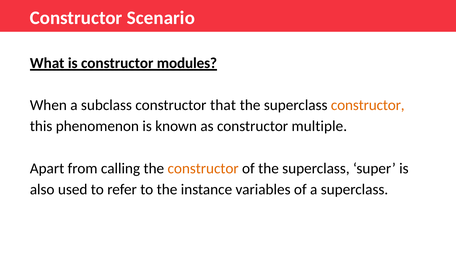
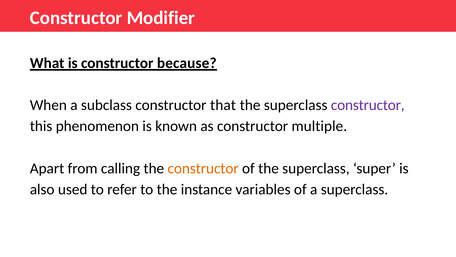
Scenario: Scenario -> Modifier (161, 18)
modules: modules -> because (187, 63)
constructor colour: orange -> purple (368, 105)
